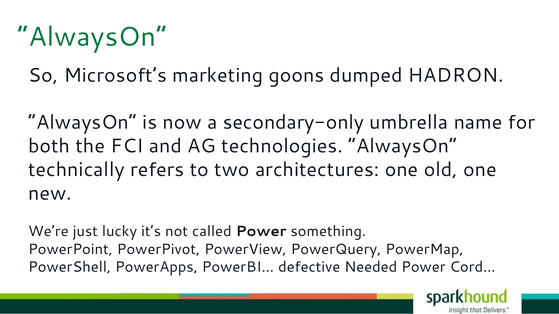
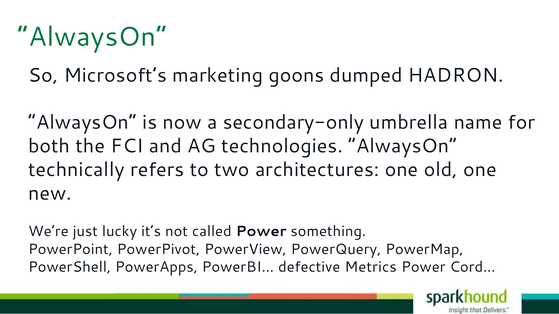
Needed: Needed -> Metrics (371, 267)
